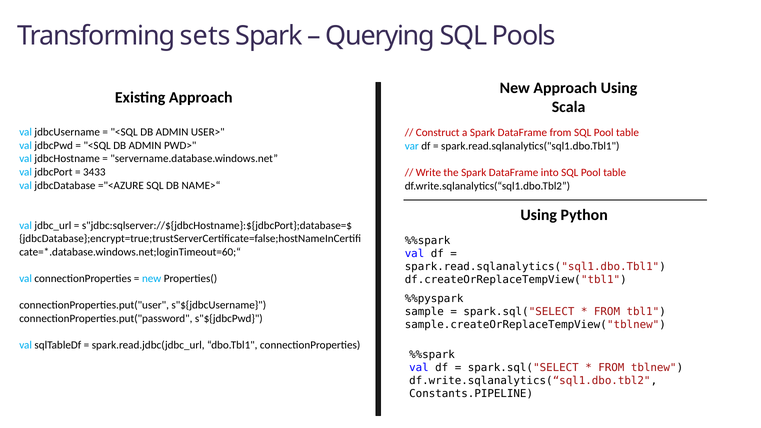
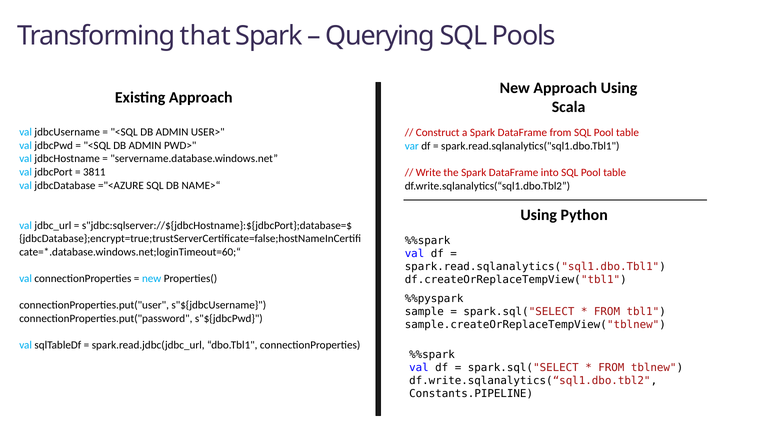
sets: sets -> that (205, 36)
3433: 3433 -> 3811 (94, 172)
